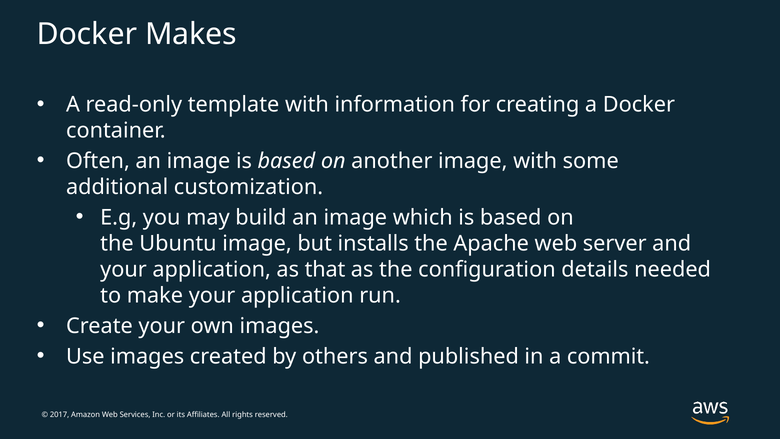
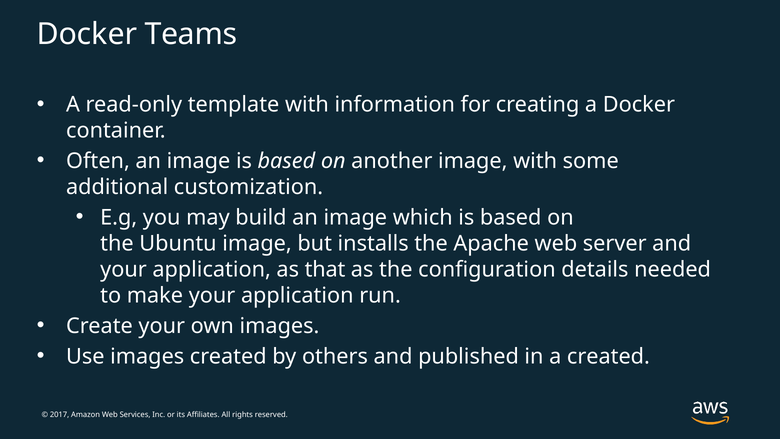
Makes: Makes -> Teams (191, 34)
a commit: commit -> created (608, 356)
